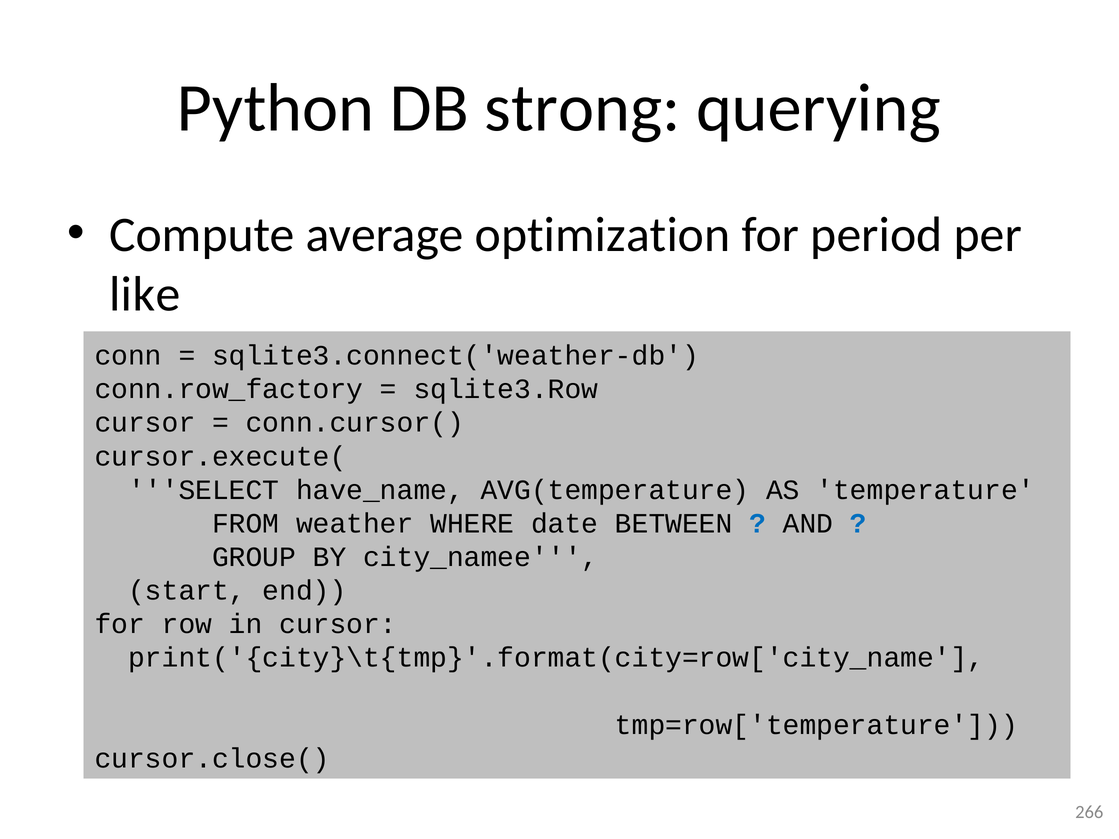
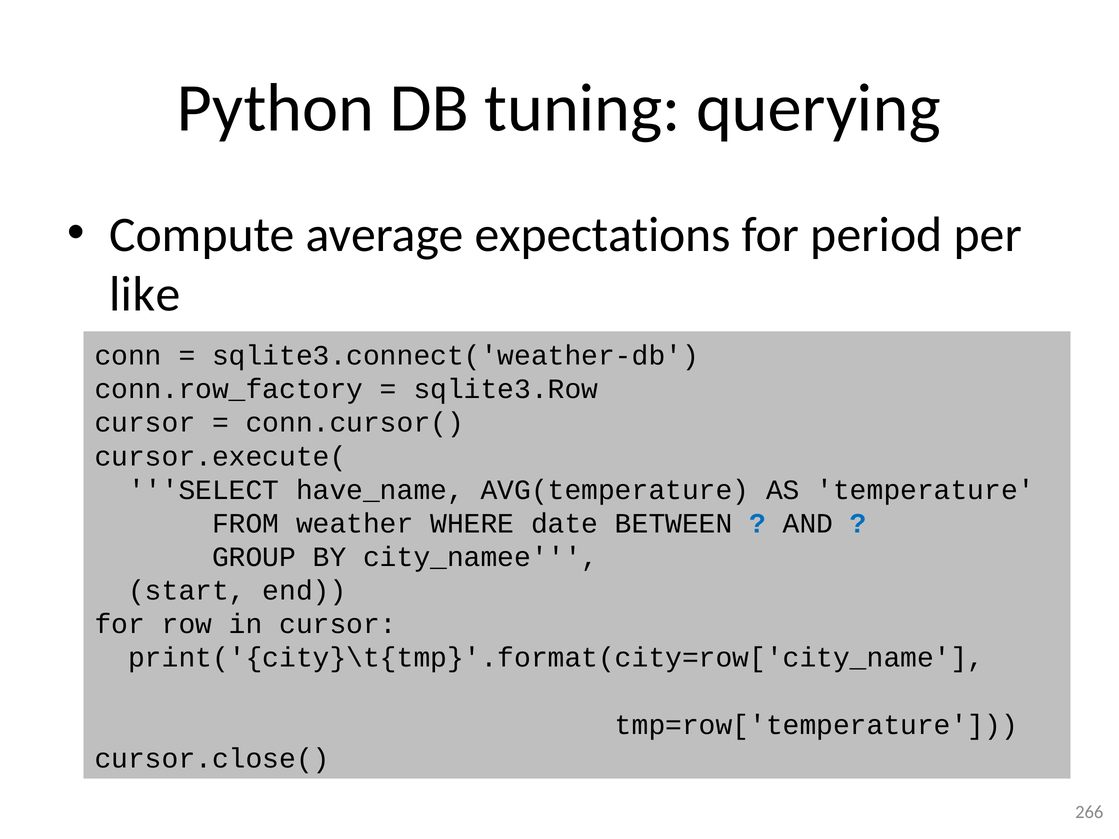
strong: strong -> tuning (583, 108)
optimization: optimization -> expectations (603, 235)
